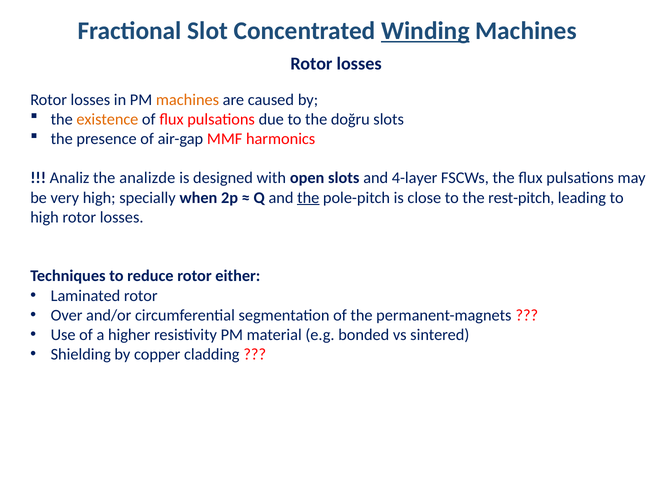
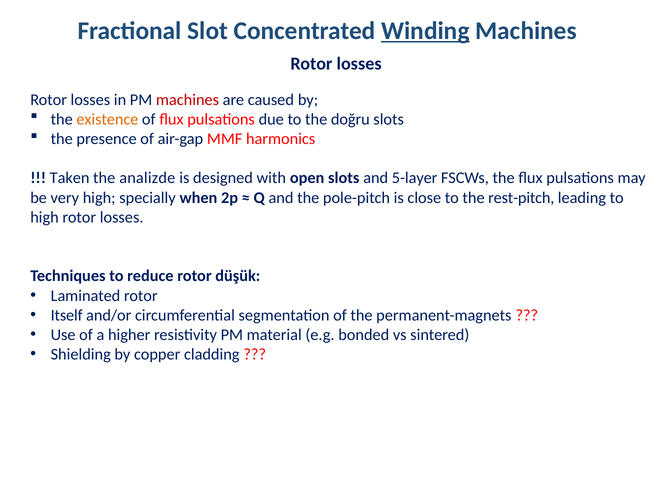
machines colour: orange -> red (188, 100)
Analiz: Analiz -> Taken (70, 178)
4-layer: 4-layer -> 5-layer (415, 178)
the underline: present -> none (308, 198)
either: either -> düşük (238, 276)
Over: Over -> Itself (67, 315)
